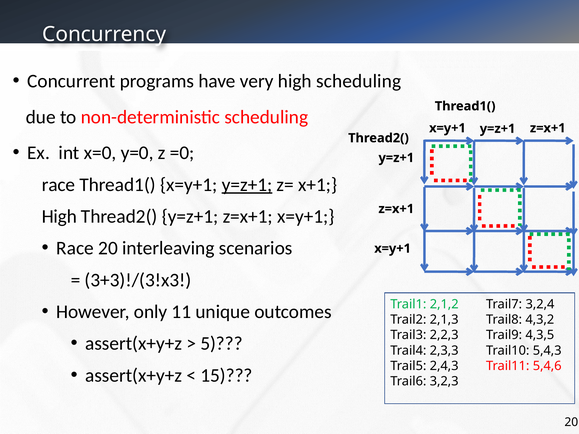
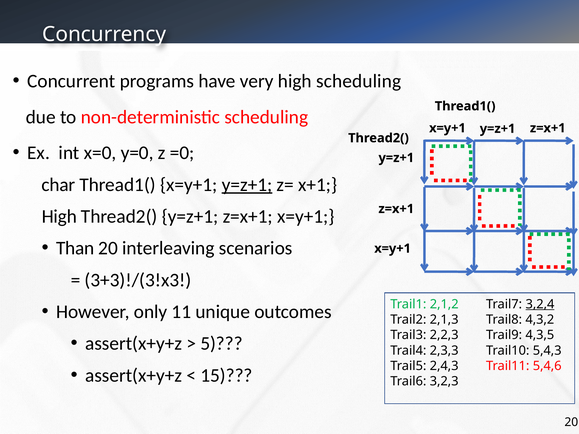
race: race -> char (58, 185)
Race: Race -> Than (75, 248)
3,2,4 underline: none -> present (540, 304)
